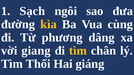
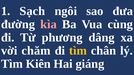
kìa colour: yellow -> pink (49, 24)
giang: giang -> chăm (36, 51)
Thối: Thối -> Kiên (38, 64)
